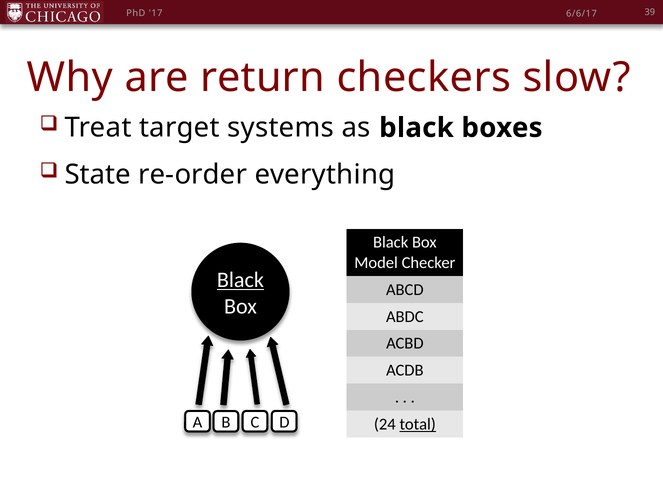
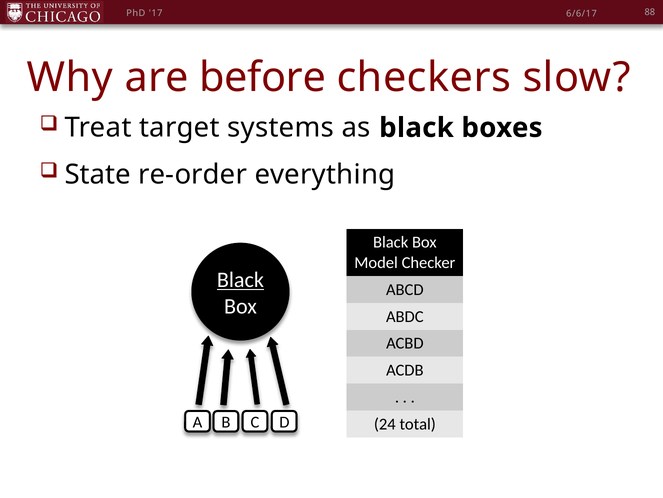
39: 39 -> 88 (650, 12)
return: return -> before (263, 77)
total underline: present -> none (418, 424)
